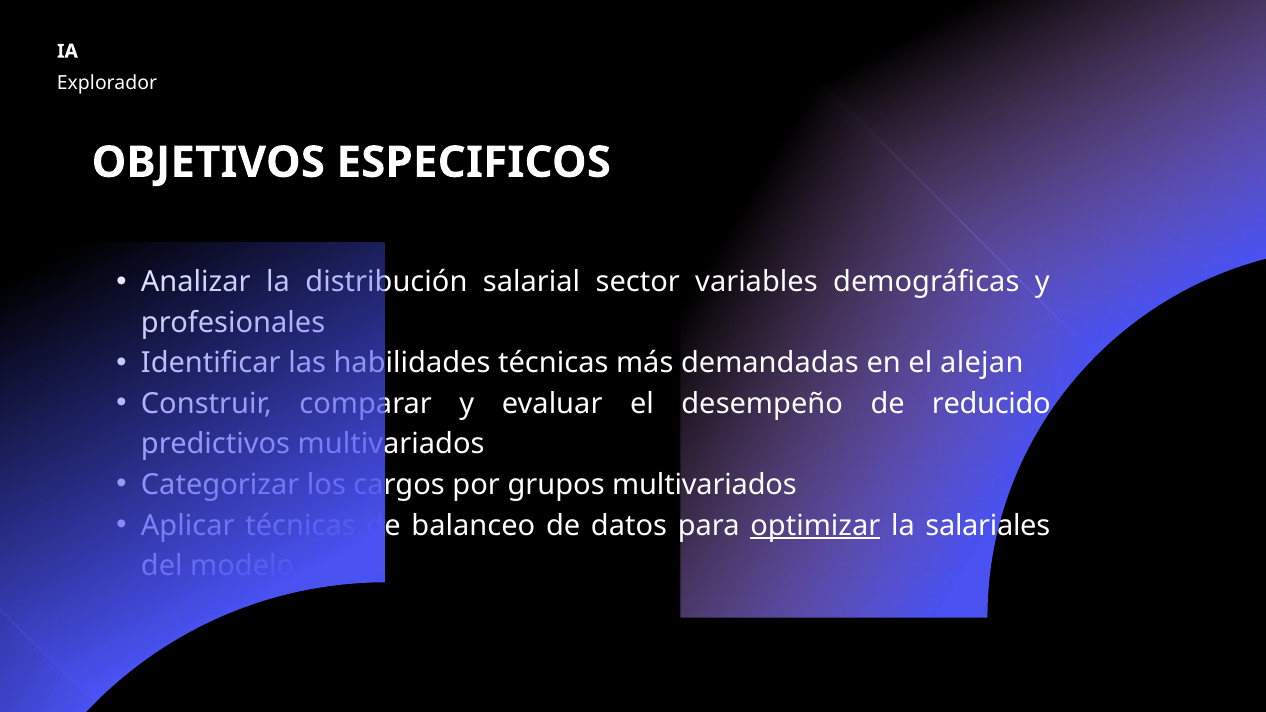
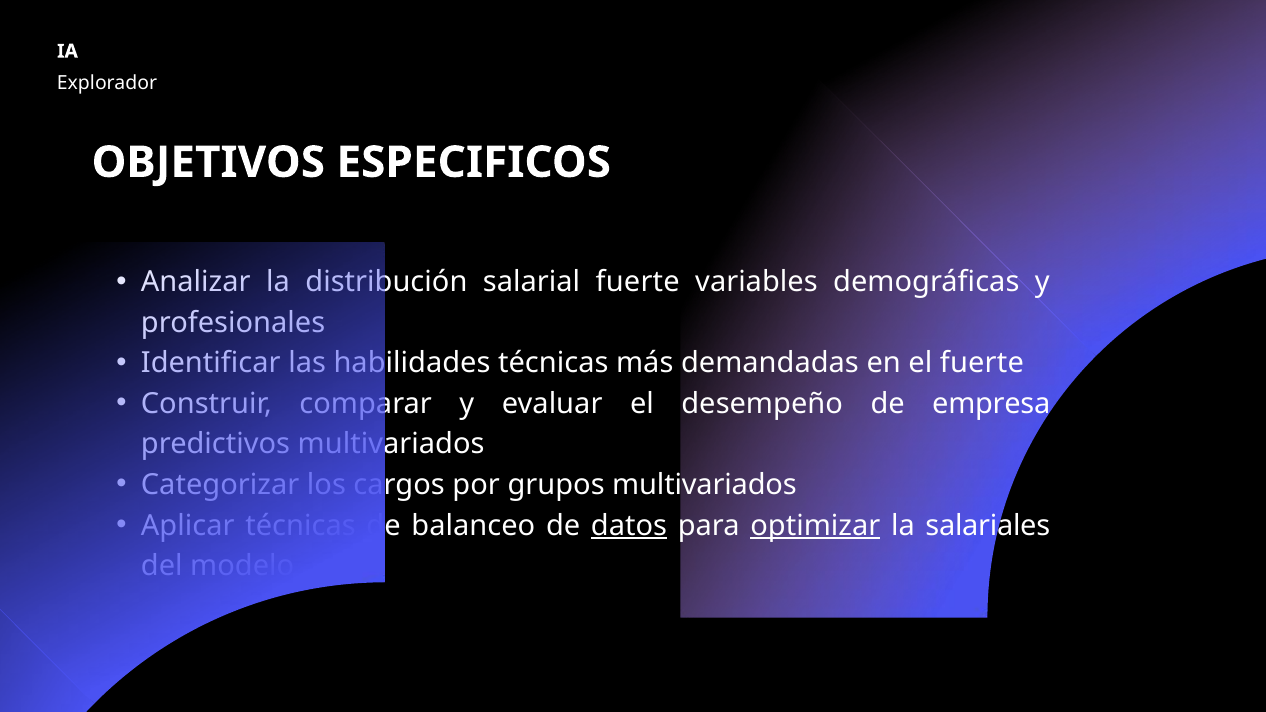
sector: sector -> fuerte (638, 282)
el alejan: alejan -> fuerte (982, 363)
reducido: reducido -> empresa (991, 404)
datos underline: none -> present (629, 526)
